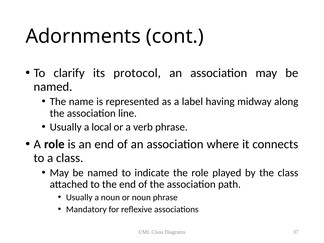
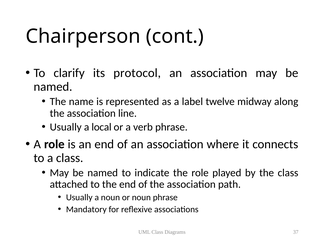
Adornments: Adornments -> Chairperson (83, 36)
having: having -> twelve (220, 102)
